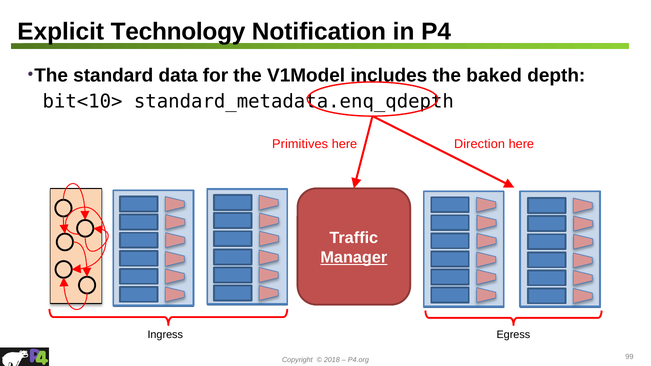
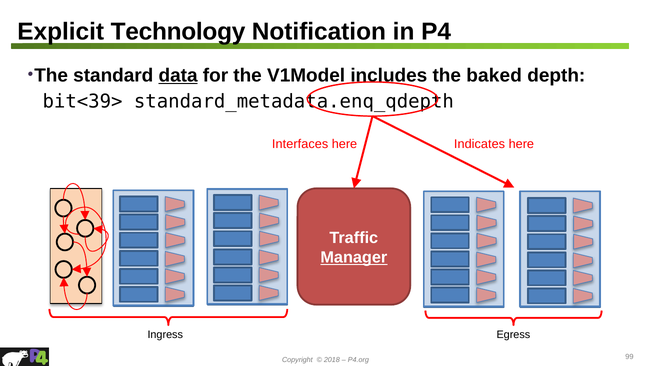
data underline: none -> present (178, 76)
bit<10>: bit<10> -> bit<39> (83, 102)
Primitives: Primitives -> Interfaces (300, 144)
Direction: Direction -> Indicates (480, 144)
